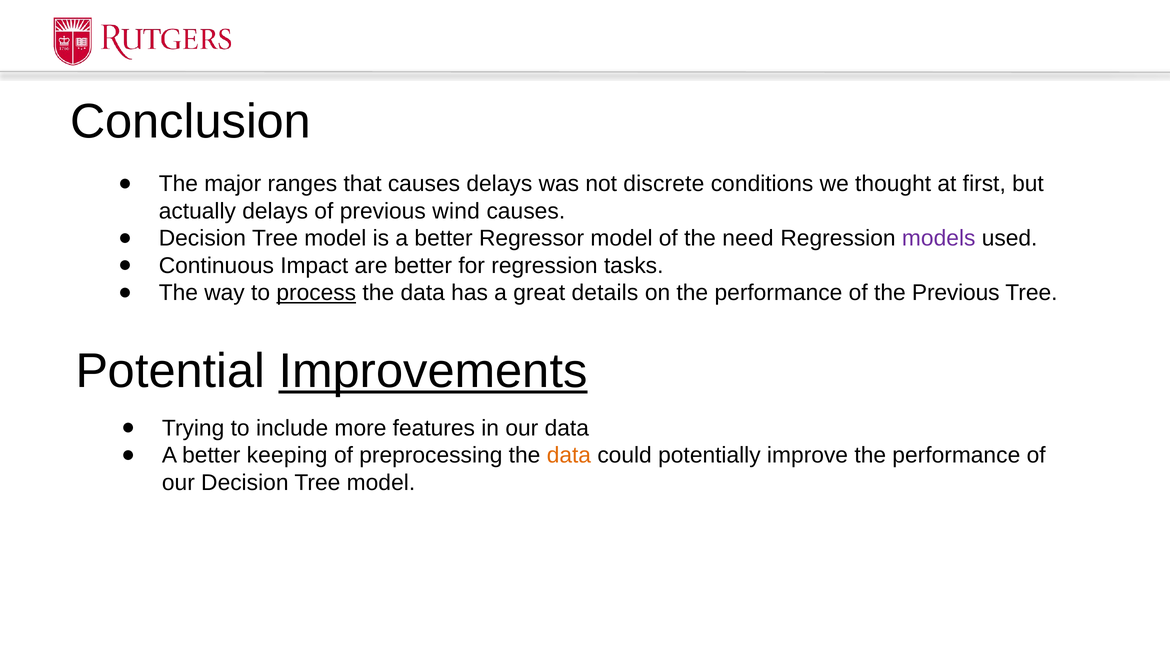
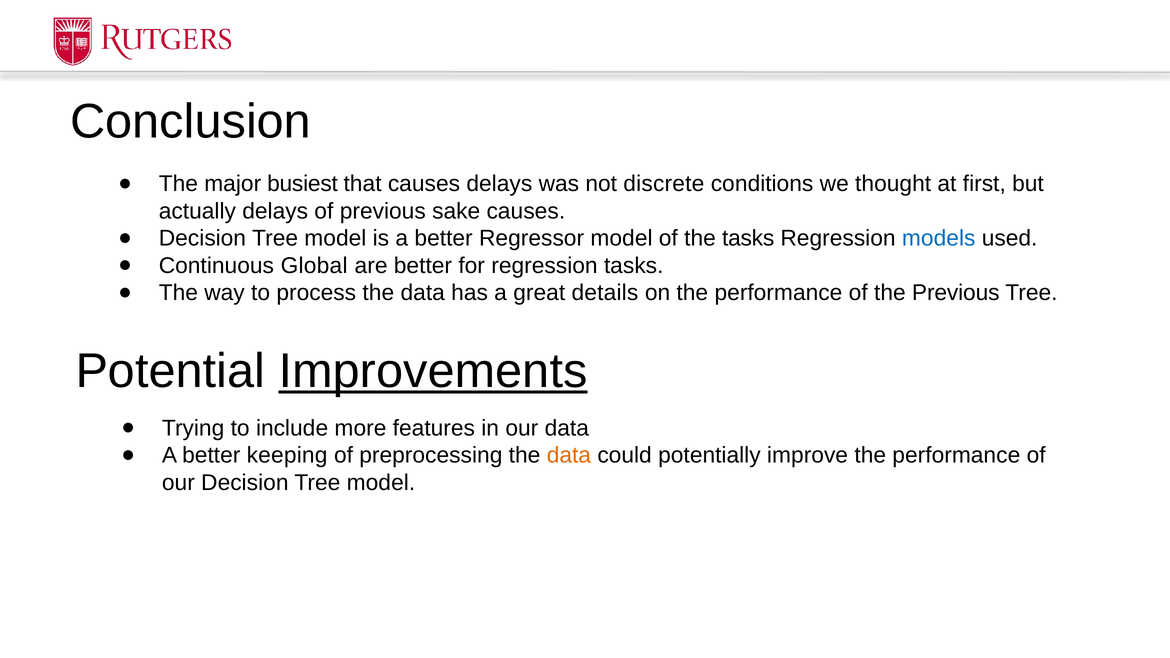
ranges: ranges -> busiest (302, 184)
wind: wind -> sake (456, 211)
the need: need -> tasks (748, 238)
models colour: purple -> blue (939, 238)
Impact: Impact -> Global (314, 266)
process underline: present -> none (316, 293)
